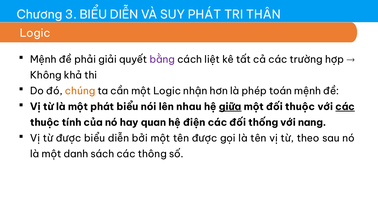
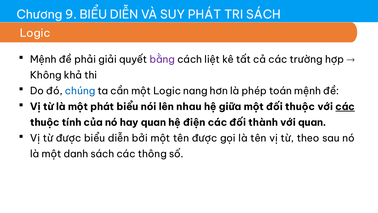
3: 3 -> 9 (71, 15)
TRI THÂN: THÂN -> SÁCH (263, 15)
chúng colour: orange -> blue (80, 91)
nhận: nhận -> nang (195, 91)
giữa underline: present -> none (230, 107)
thống: thống -> thành (263, 122)
với nang: nang -> quan (312, 122)
